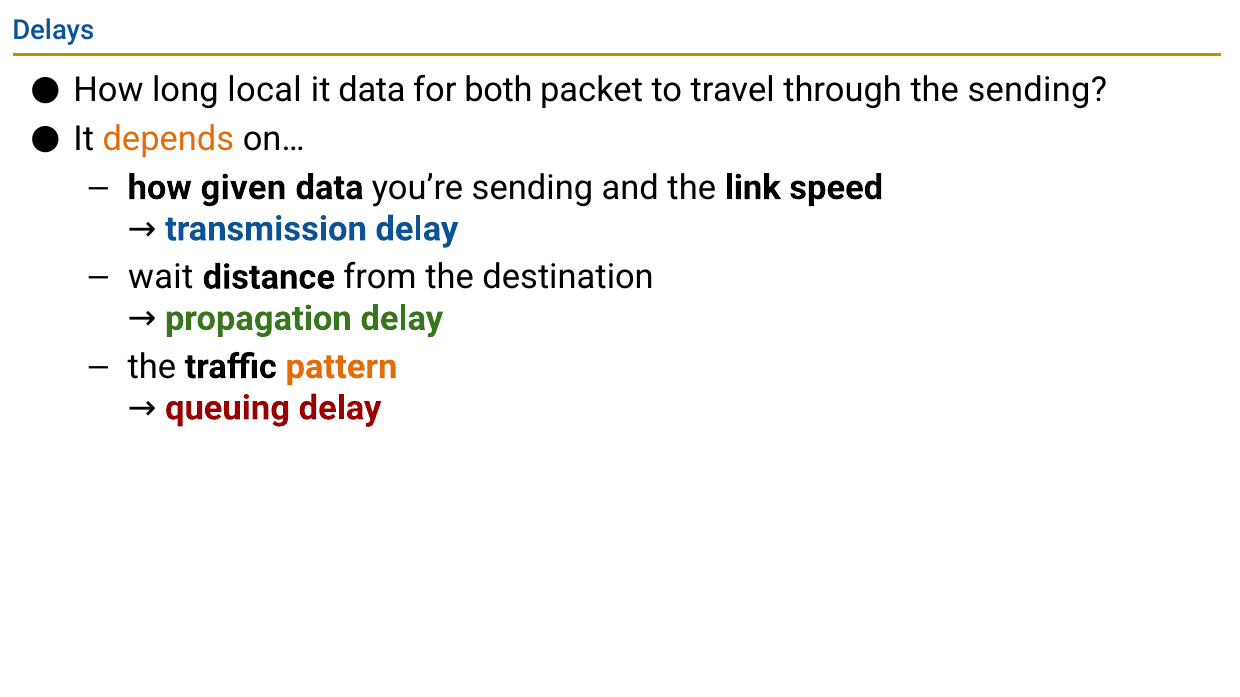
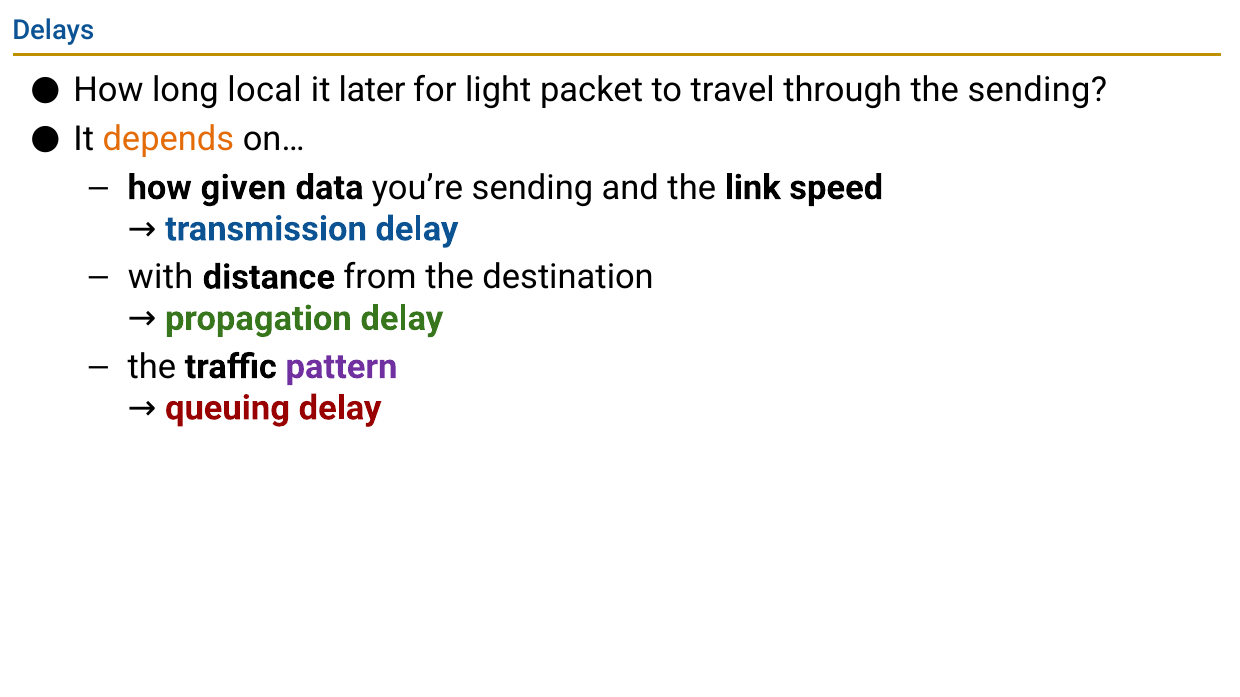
it data: data -> later (372, 90)
both: both -> light (498, 90)
wait: wait -> with (161, 277)
pattern colour: orange -> purple (341, 367)
